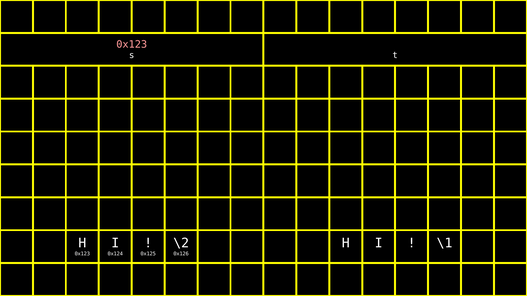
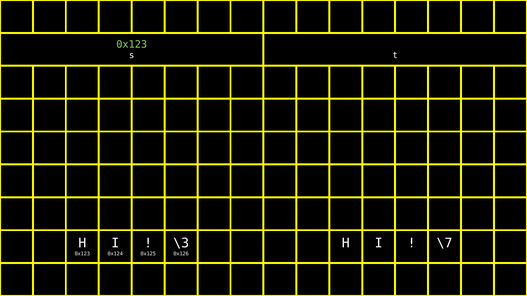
0x123 colour: pink -> light green (132, 44)
\2: \2 -> \3 (181, 244)
\1: \1 -> \7 (445, 244)
